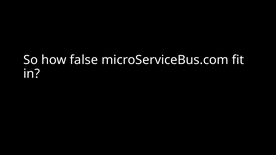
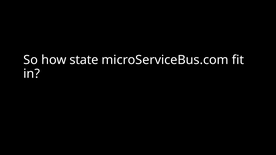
false: false -> state (84, 60)
